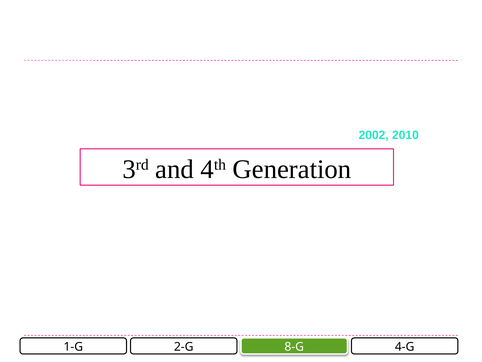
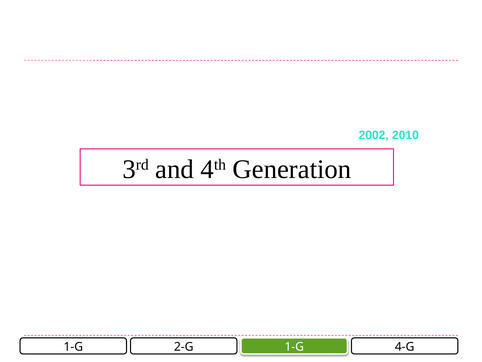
2-G 8-G: 8-G -> 1-G (294, 346)
